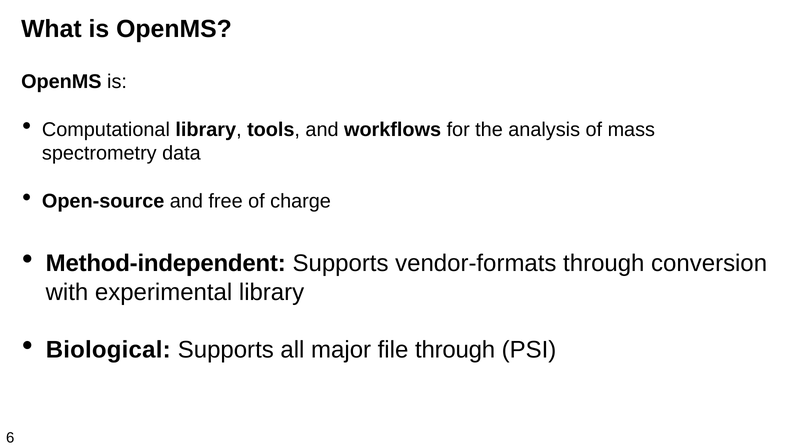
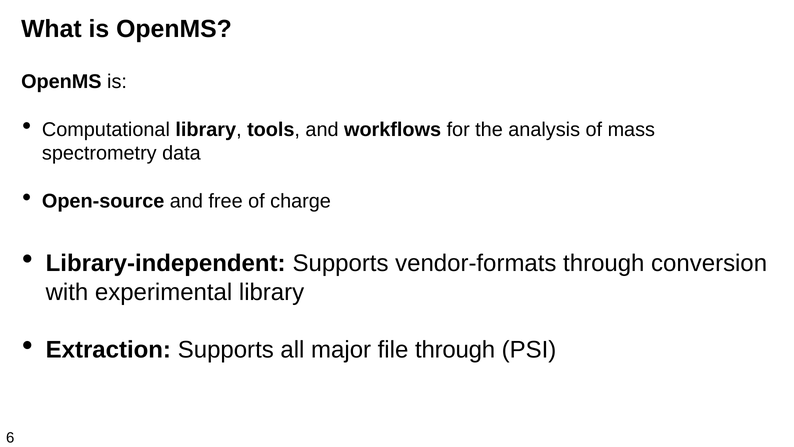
Method-independent: Method-independent -> Library-independent (166, 263)
Biological: Biological -> Extraction (108, 350)
